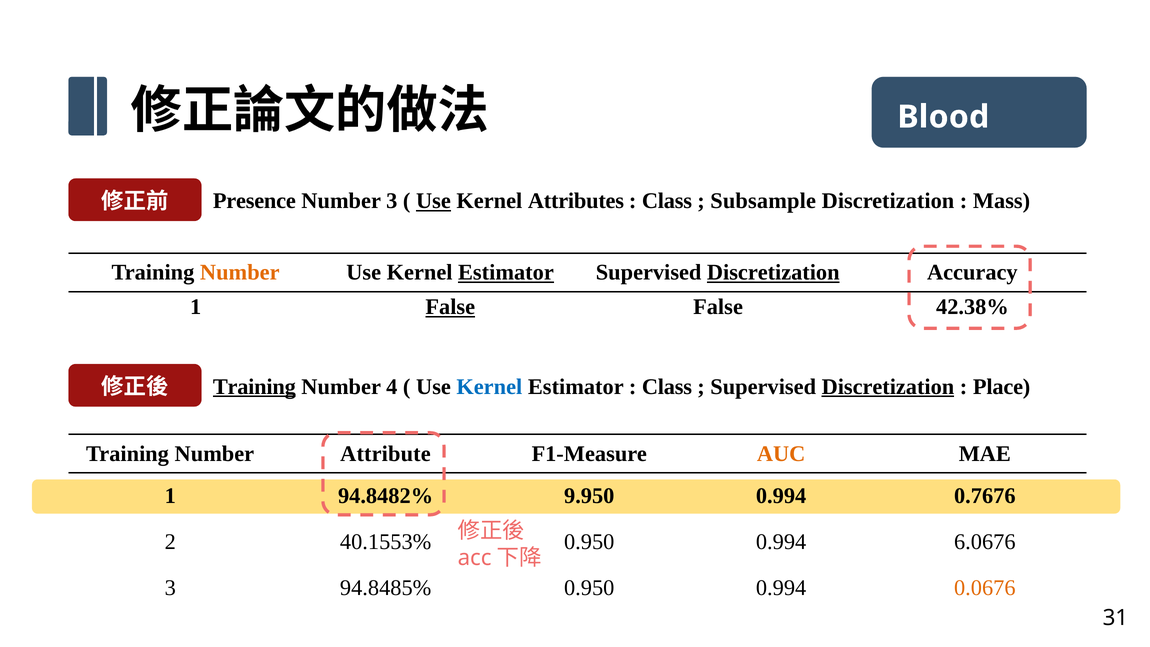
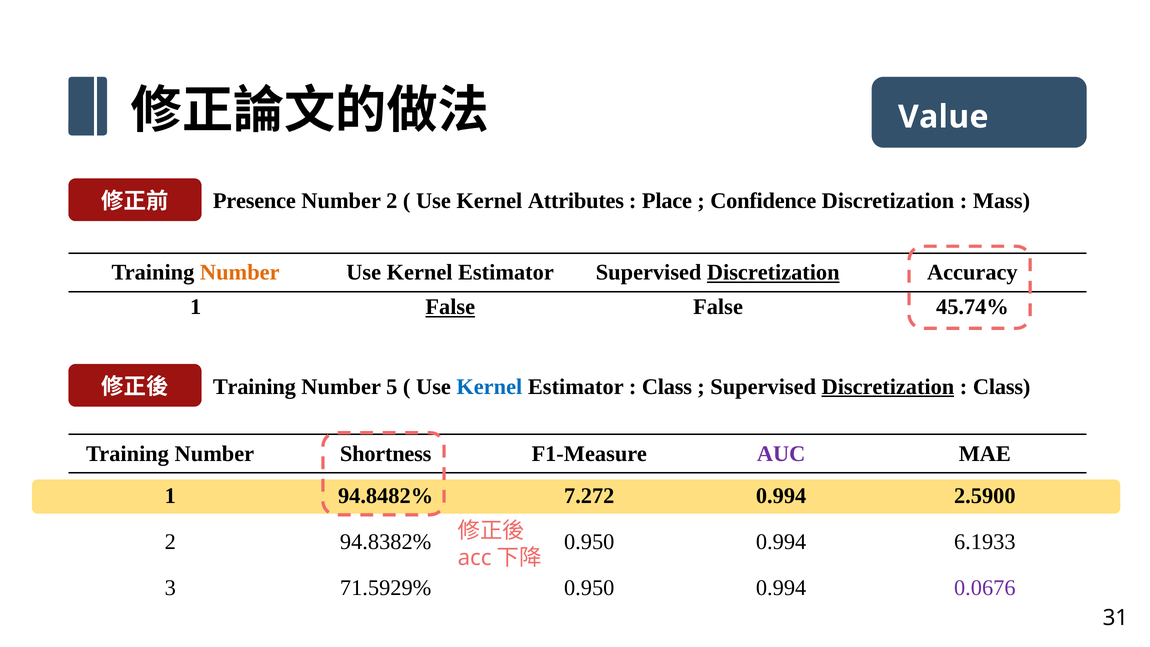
Blood: Blood -> Value (943, 117)
Number 3: 3 -> 2 (392, 201)
Use underline: present -> none (433, 201)
Class: Class -> Place (667, 201)
Subsample: Subsample -> Confidence (763, 201)
Estimator underline: present -> none (506, 273)
42.38%: 42.38% -> 45.74% (972, 307)
Training underline: present -> none (254, 387)
4: 4 -> 5 (392, 387)
Place: Place -> Class (1002, 387)
Attribute: Attribute -> Shortness (386, 454)
AUC colour: orange -> purple (781, 454)
9.950: 9.950 -> 7.272 (589, 496)
0.7676: 0.7676 -> 2.5900 (985, 496)
40.1553%: 40.1553% -> 94.8382% (386, 542)
6.0676: 6.0676 -> 6.1933 (985, 542)
94.8485%: 94.8485% -> 71.5929% (386, 588)
0.0676 colour: orange -> purple (985, 588)
